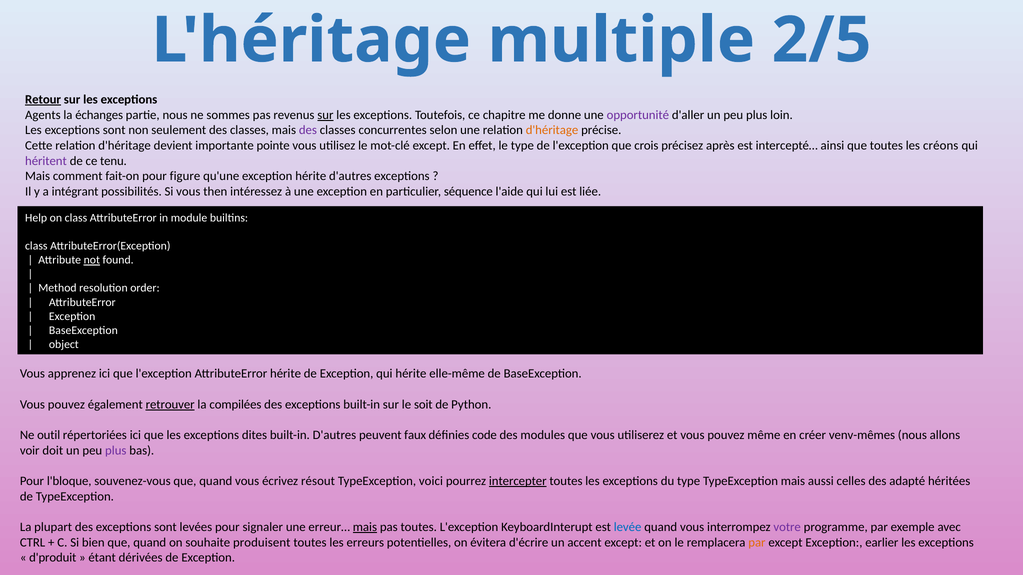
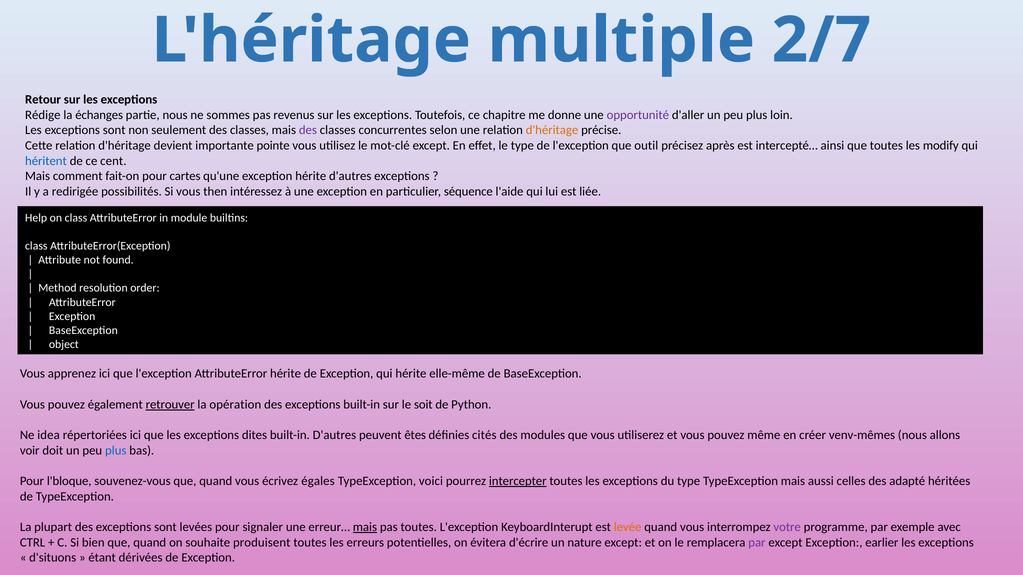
2/5: 2/5 -> 2/7 (821, 40)
Retour underline: present -> none (43, 100)
Agents: Agents -> Rédige (43, 115)
sur underline: present -> none (325, 115)
crois: crois -> outil (646, 146)
créons: créons -> modify (941, 146)
héritent colour: purple -> blue (46, 161)
tenu: tenu -> cent (113, 161)
figure: figure -> cartes (185, 176)
intégrant: intégrant -> redirigée (75, 192)
not underline: present -> none (92, 260)
compilées: compilées -> opération (235, 405)
outil: outil -> idea (49, 435)
faux: faux -> êtes (415, 435)
code: code -> cités (484, 435)
plus colour: purple -> blue (116, 451)
résout: résout -> égales (318, 481)
levée colour: blue -> orange (628, 527)
accent: accent -> nature (585, 543)
par colour: orange -> purple (757, 543)
d'produit: d'produit -> d'situons (53, 558)
